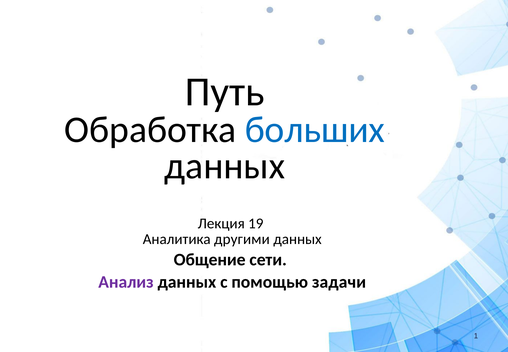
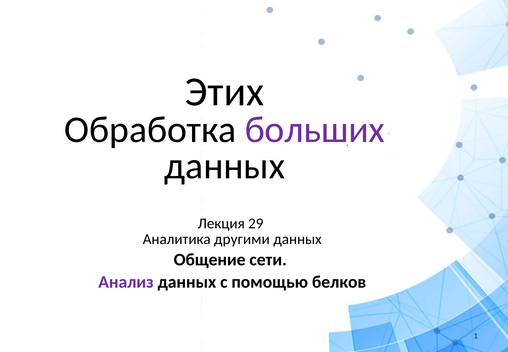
Путь: Путь -> Этих (225, 92)
больших colour: blue -> purple (315, 130)
19: 19 -> 29 (256, 224)
задачи: задачи -> белков (339, 282)
